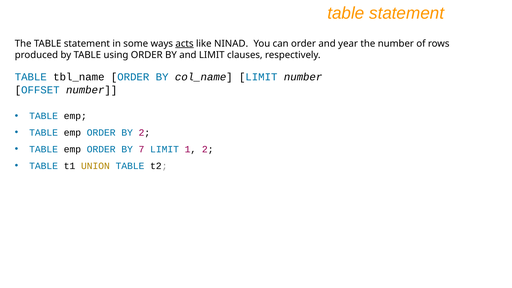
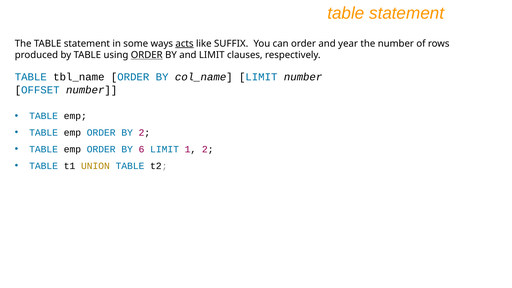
NINAD: NINAD -> SUFFIX (231, 44)
ORDER underline: none -> present (147, 55)
7: 7 -> 6 (142, 149)
